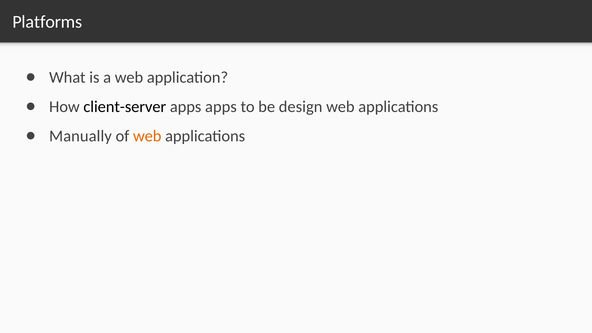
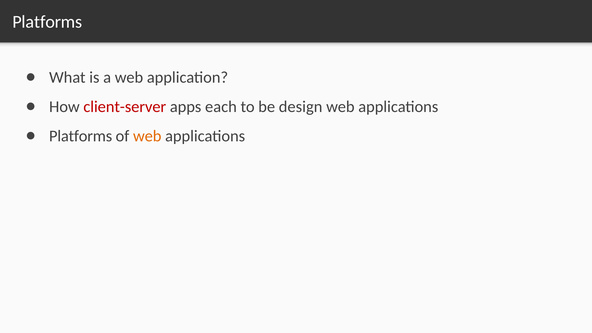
client-server colour: black -> red (125, 107)
apps apps: apps -> each (221, 107)
Manually: Manually -> Platforms (81, 136)
